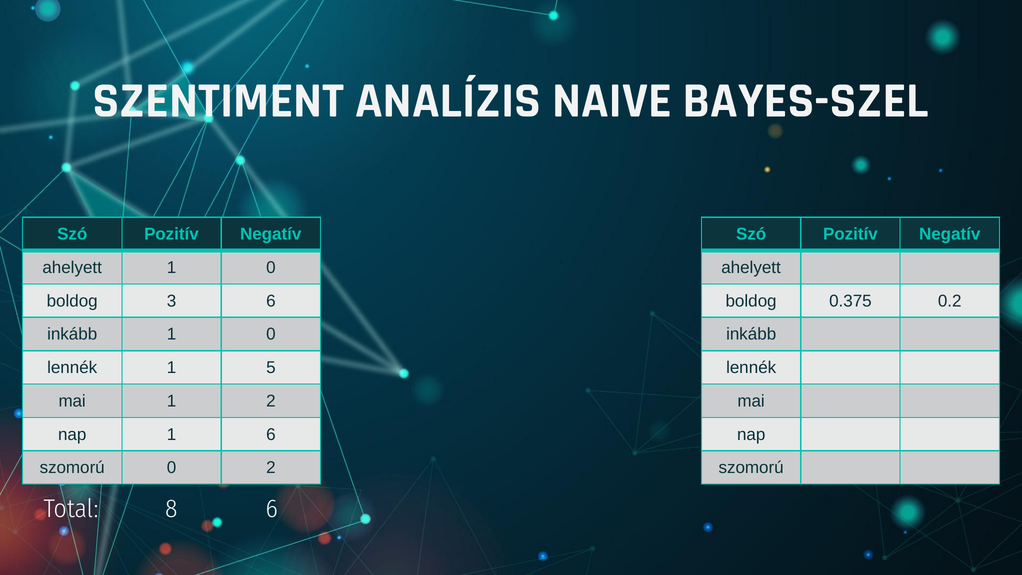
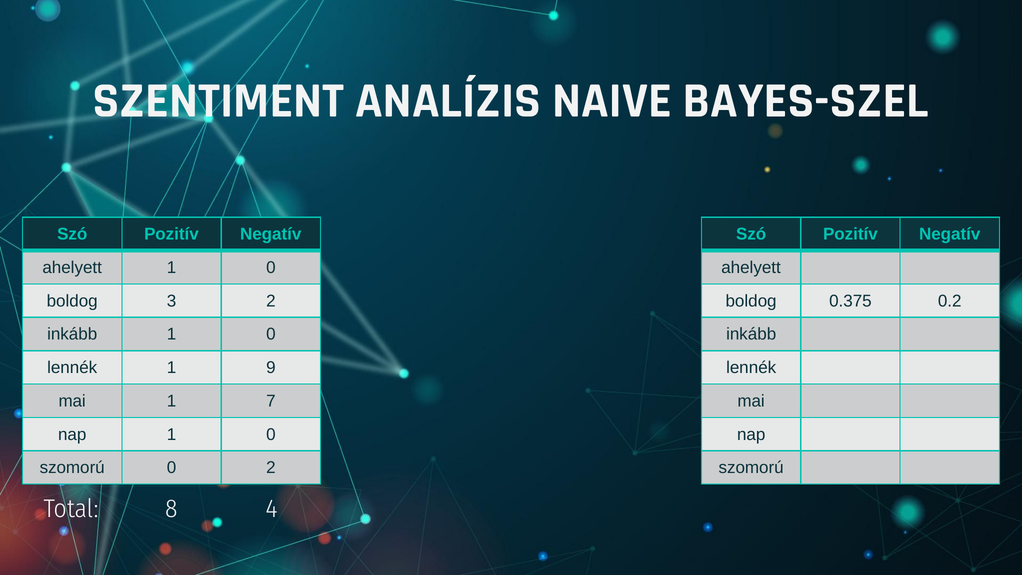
3 6: 6 -> 2 (271, 301)
5: 5 -> 9 (271, 368)
1 2: 2 -> 7 (271, 401)
nap 1 6: 6 -> 0 (271, 434)
8 6: 6 -> 4 (272, 509)
